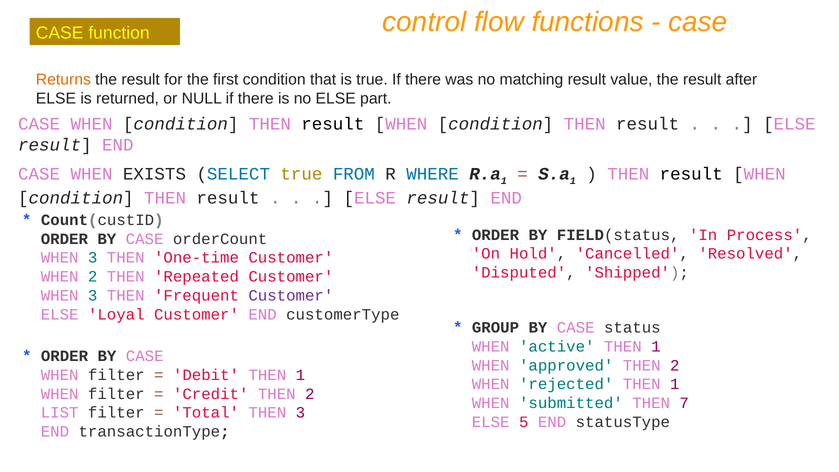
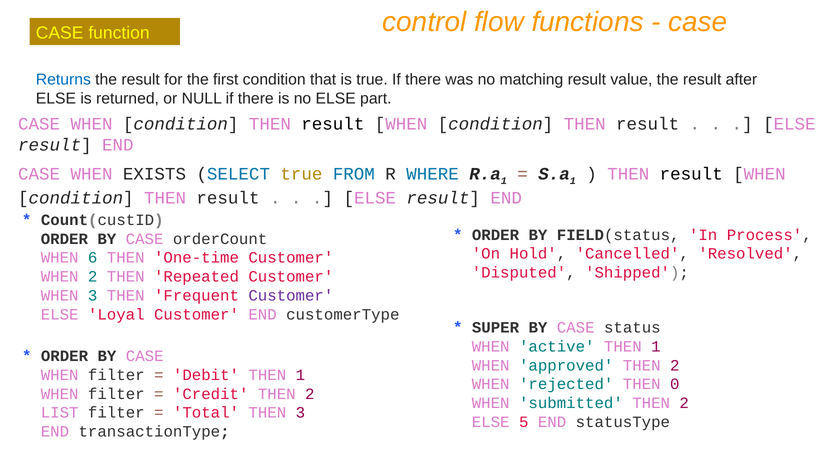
Returns colour: orange -> blue (63, 80)
3: 3 -> 6 (93, 258)
GROUP: GROUP -> SUPER (496, 328)
rejected THEN 1: 1 -> 0 (675, 384)
submitted THEN 7: 7 -> 2 (684, 403)
